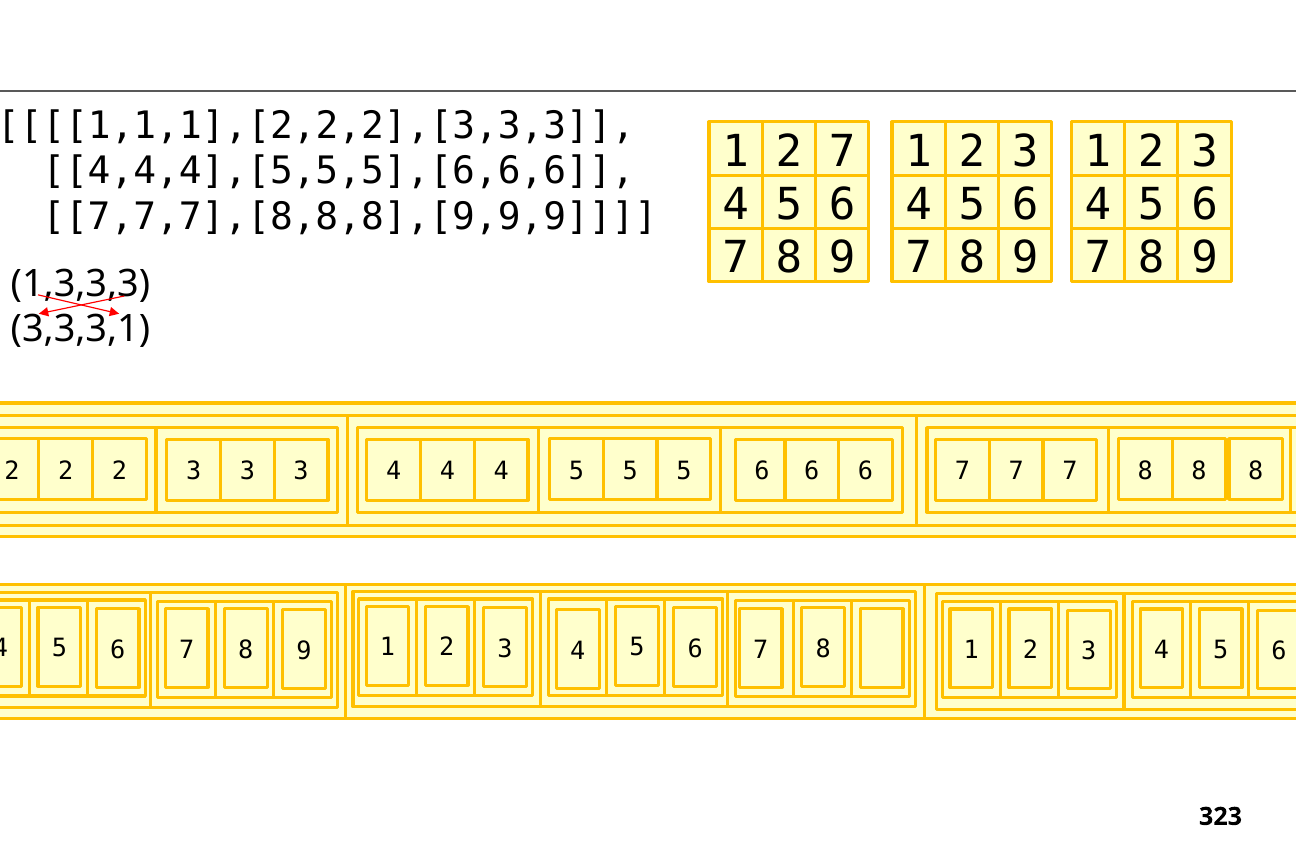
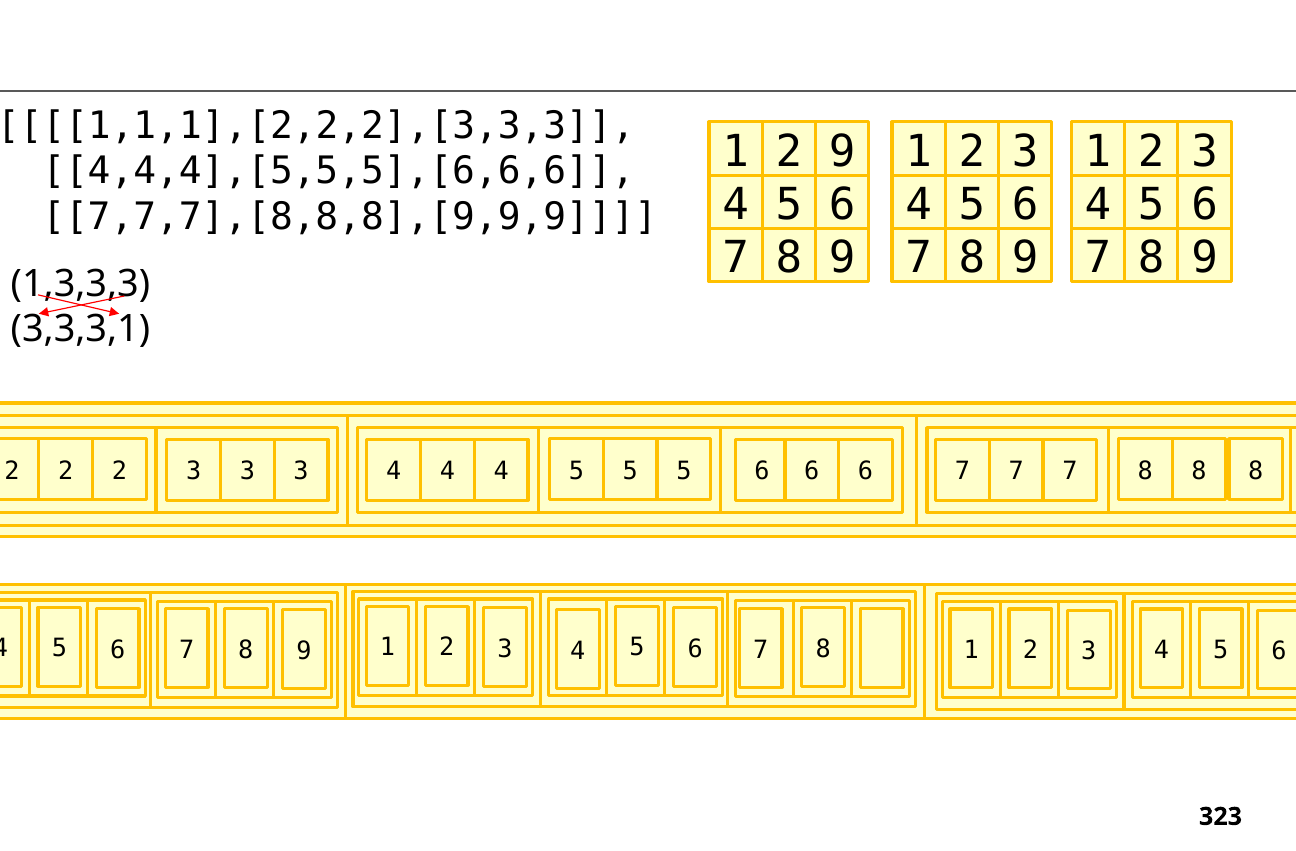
2 7: 7 -> 9 (842, 152)
